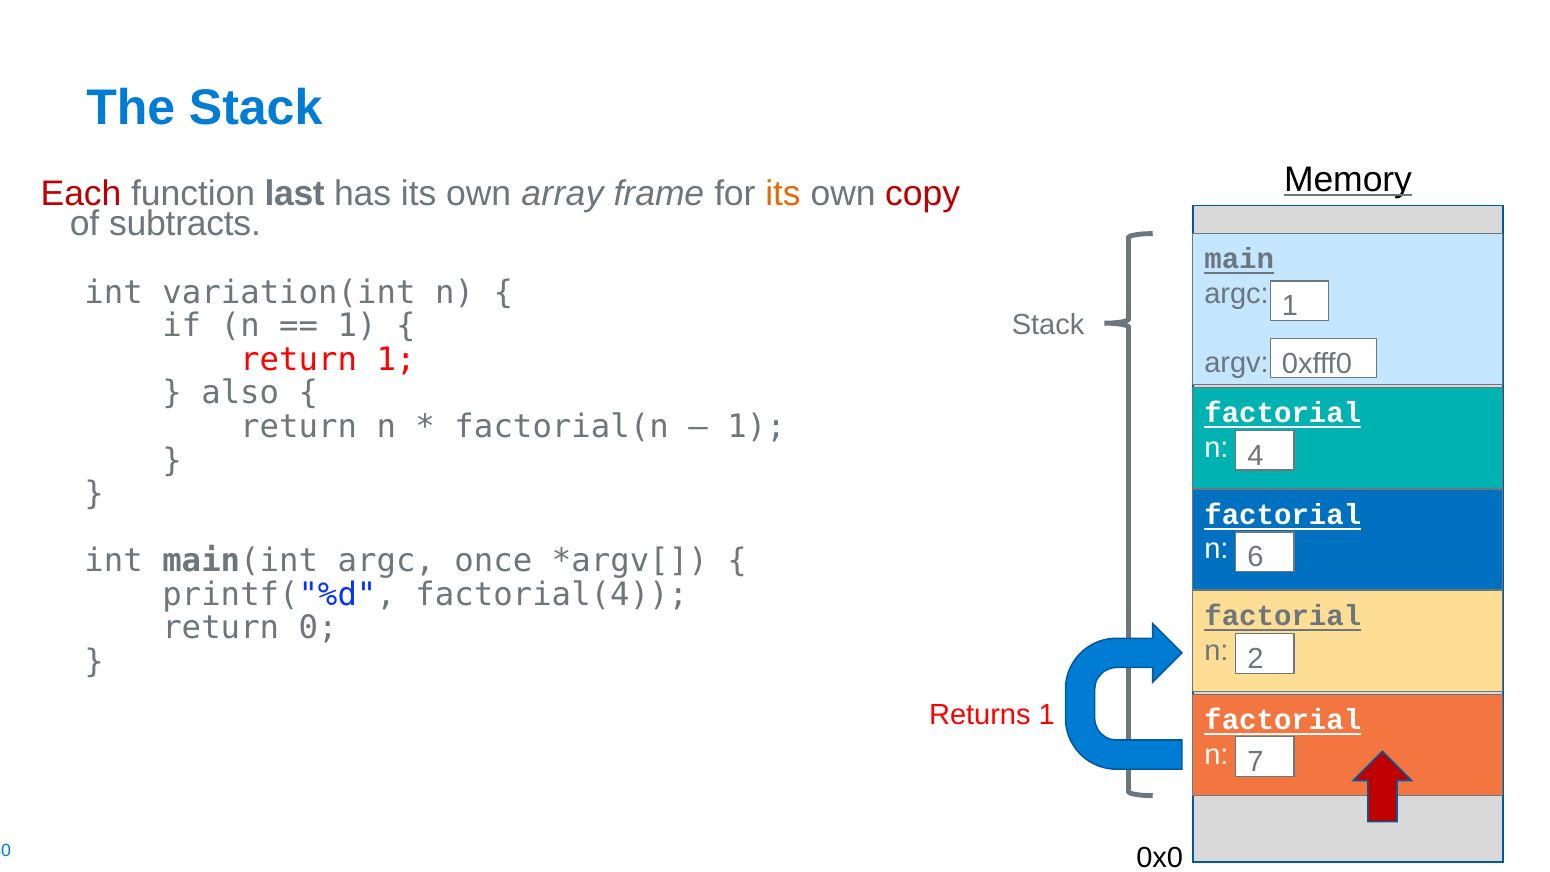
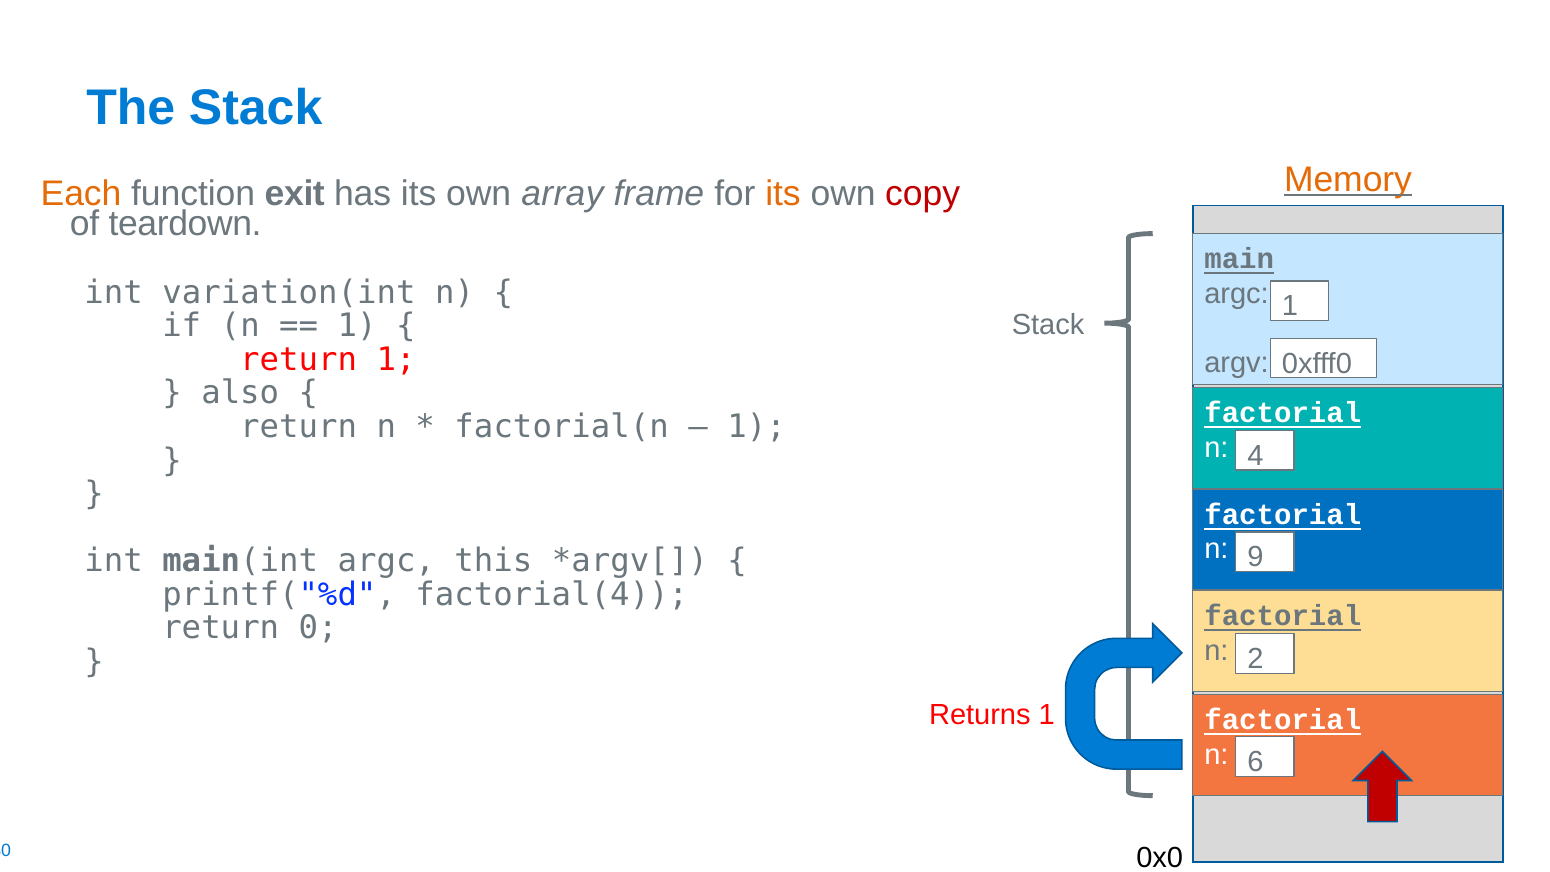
Memory colour: black -> orange (1348, 180)
Each colour: red -> orange (81, 194)
last: last -> exit (295, 194)
subtracts: subtracts -> teardown (185, 224)
6: 6 -> 9 (1256, 557)
once: once -> this (493, 561)
7: 7 -> 6 (1256, 762)
